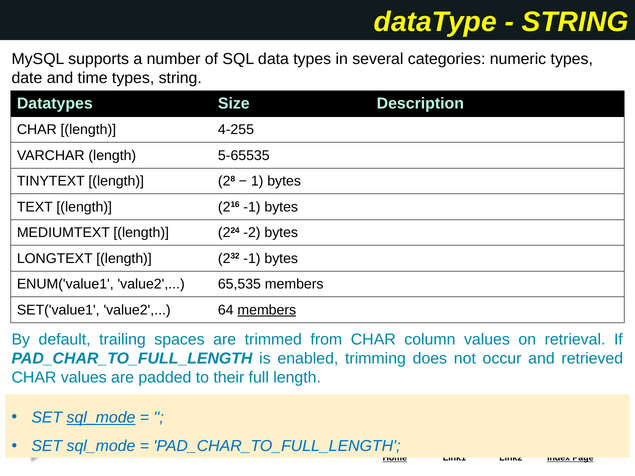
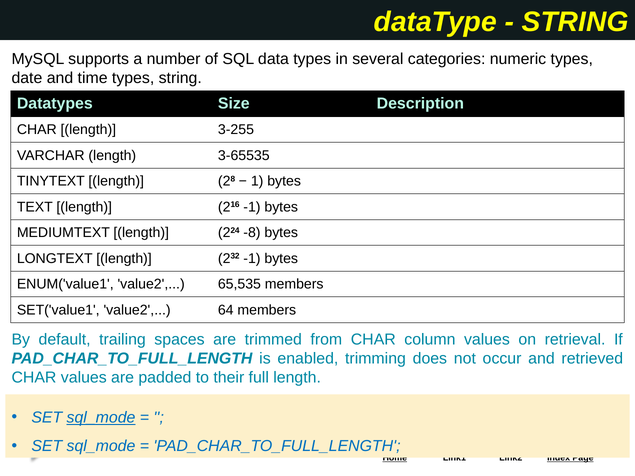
4-255: 4-255 -> 3-255 (236, 130)
5-65535: 5-65535 -> 3-65535 (244, 156)
-2: -2 -> -8 (252, 233)
members underline: present -> none (267, 310)
